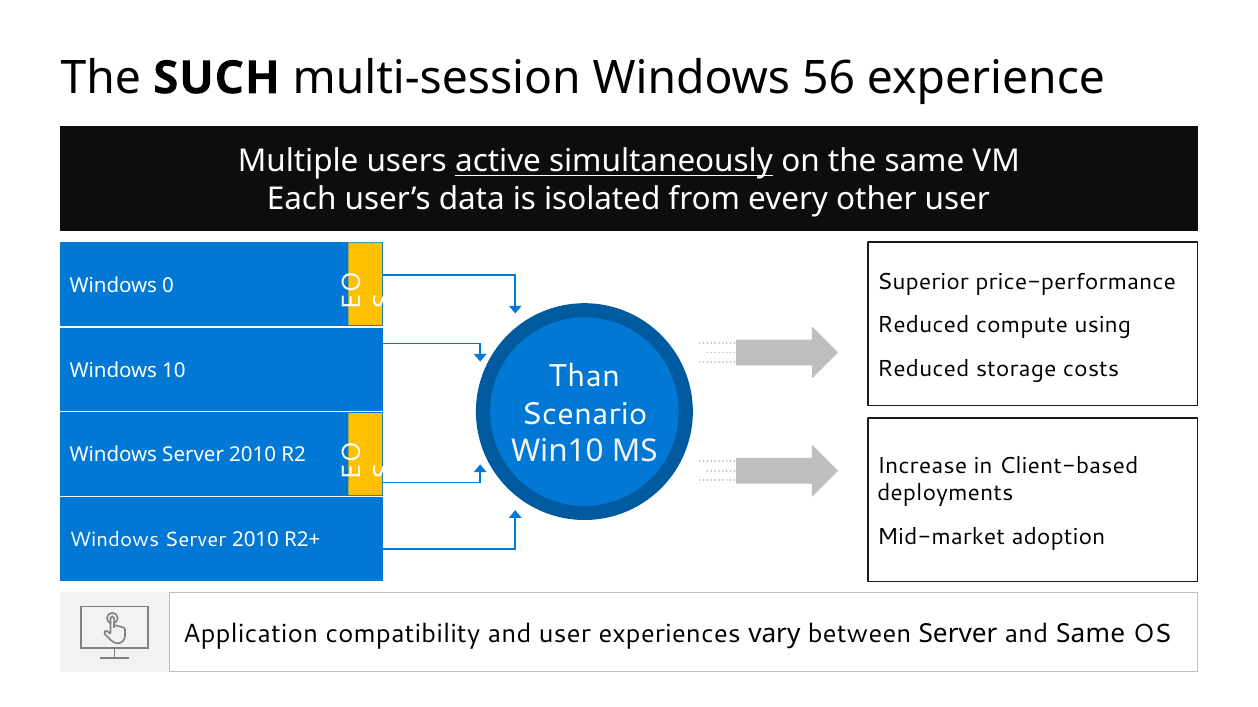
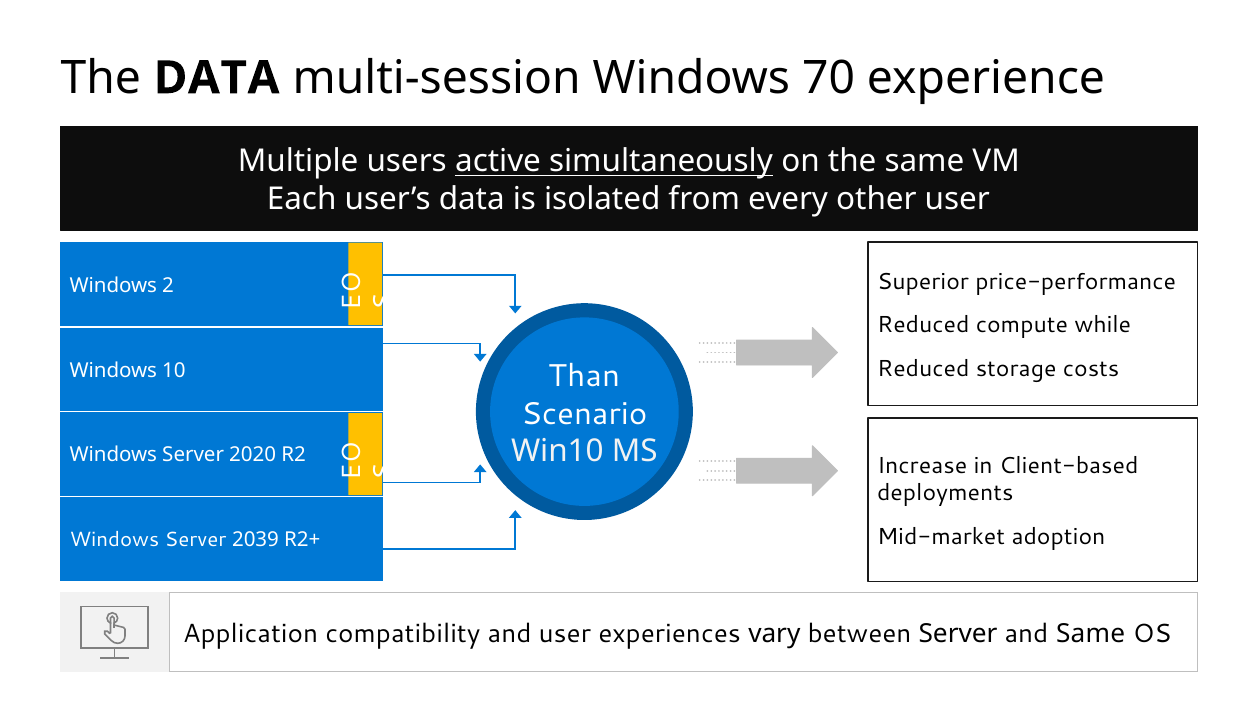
The SUCH: SUCH -> DATA (217, 78)
56: 56 -> 70 (829, 78)
0: 0 -> 2 (168, 286)
using: using -> while (1103, 325)
2010: 2010 -> 2020 (253, 455)
2010: 2010 -> 2039 (256, 540)
